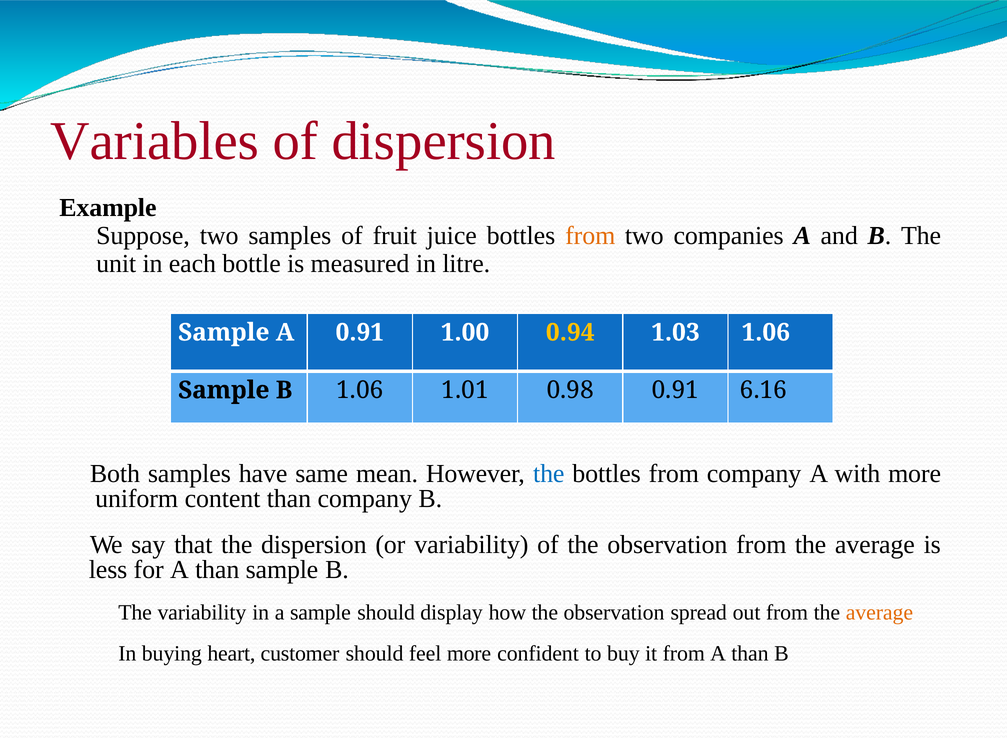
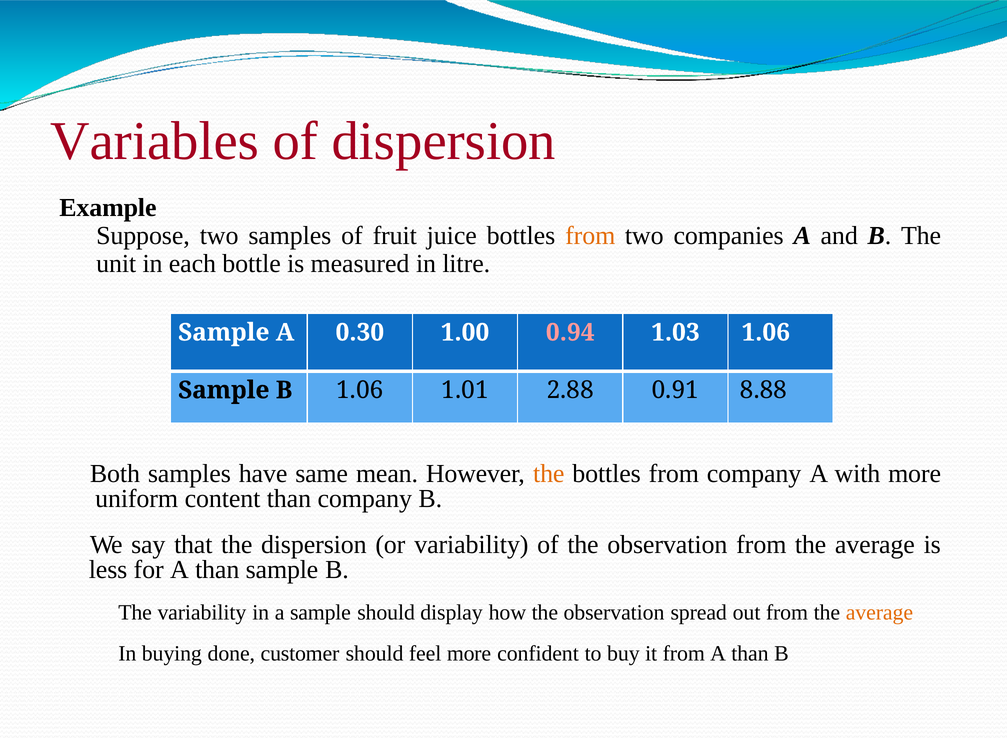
A 0.91: 0.91 -> 0.30 (360, 332)
0.94 colour: yellow -> pink (570, 332)
0.98: 0.98 -> 2.88 (570, 390)
6.16: 6.16 -> 8.88 (764, 390)
the colour: blue -> orange (549, 474)
heart: heart -> done (231, 653)
